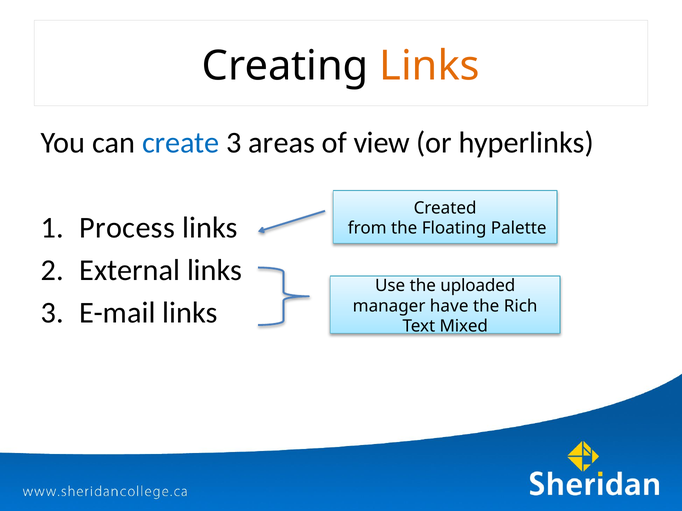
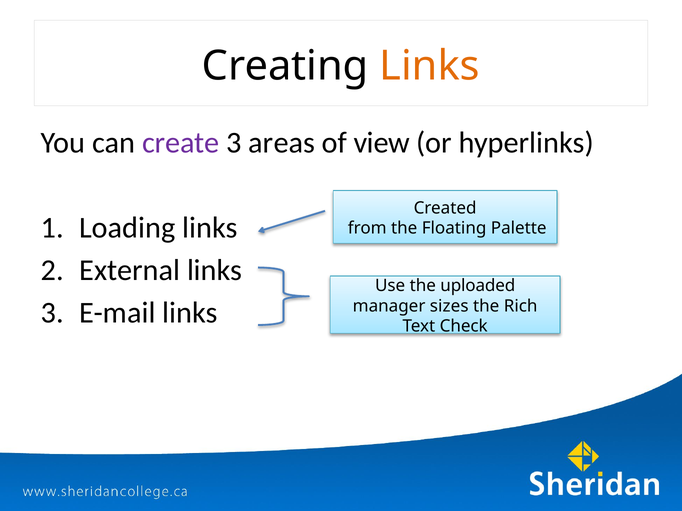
create colour: blue -> purple (181, 143)
Process: Process -> Loading (127, 228)
have: have -> sizes (449, 306)
Mixed: Mixed -> Check (464, 327)
